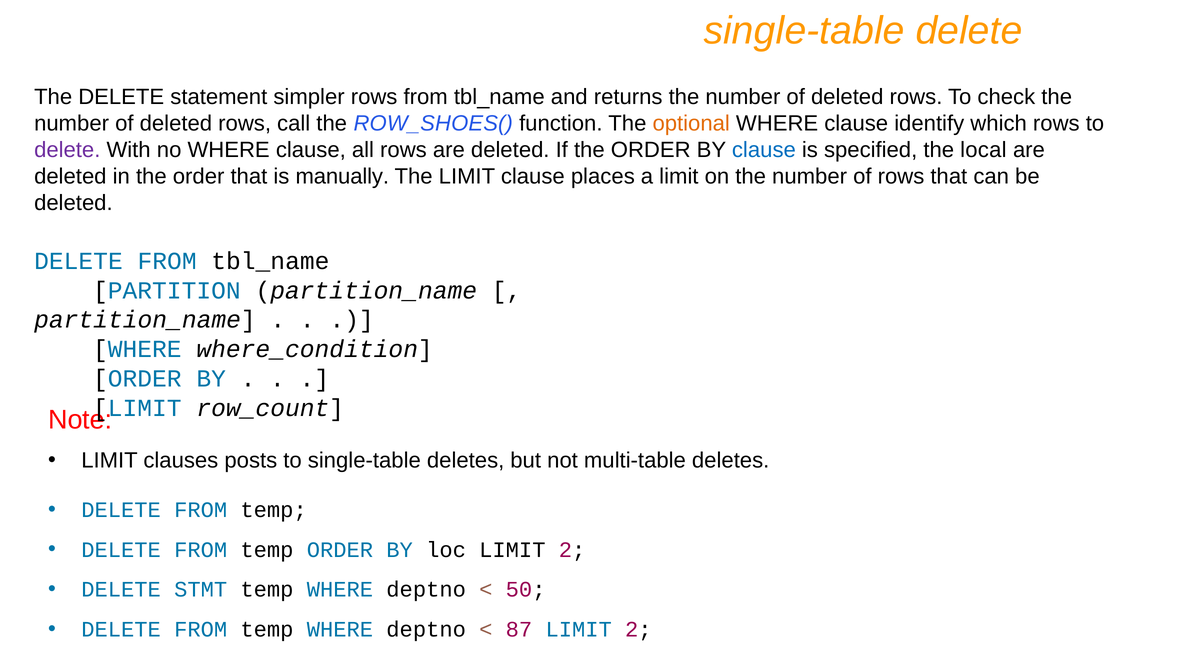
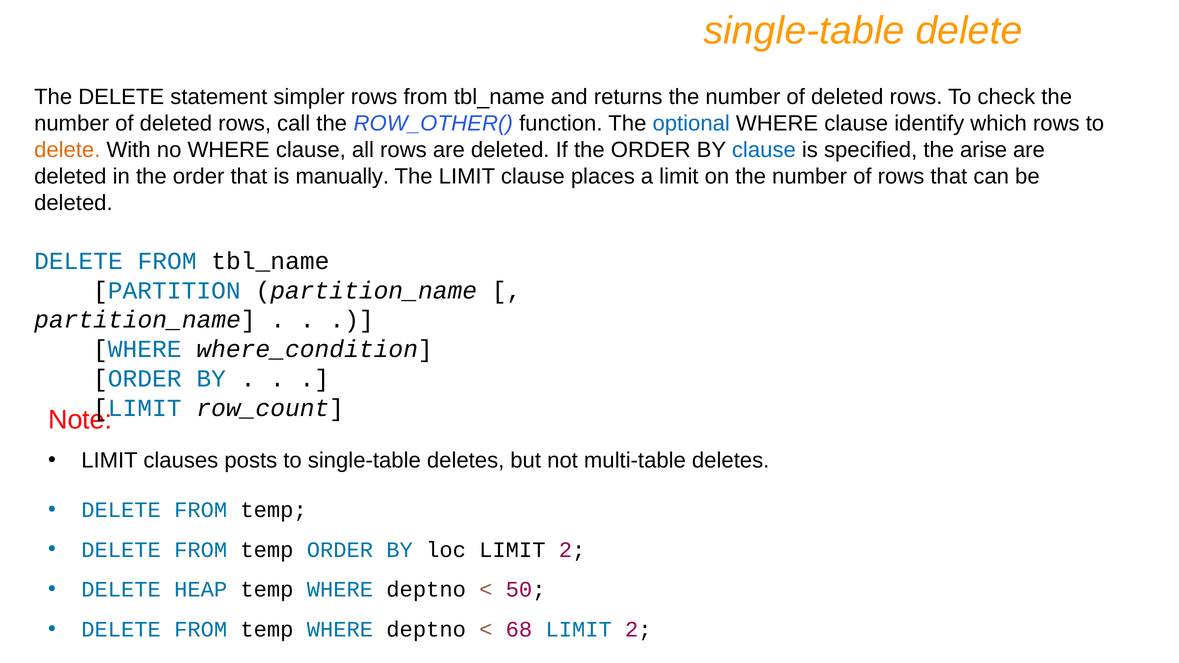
ROW_SHOES(: ROW_SHOES( -> ROW_OTHER( (433, 124)
optional colour: orange -> blue (691, 124)
delete colour: purple -> orange (67, 150)
local: local -> arise (984, 150)
STMT: STMT -> HEAP (201, 590)
87: 87 -> 68 (519, 630)
